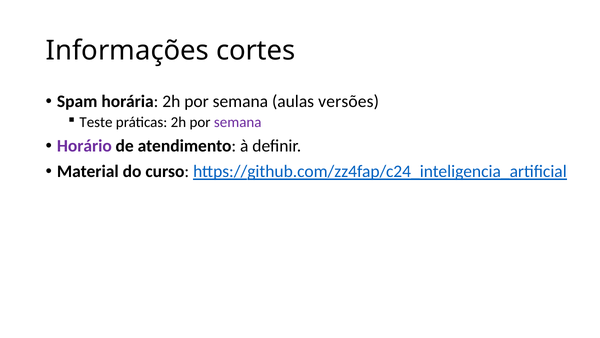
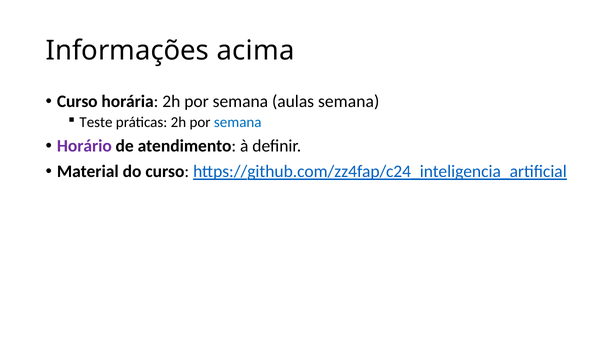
cortes: cortes -> acima (256, 50)
Spam: Spam -> Curso (77, 101)
aulas versões: versões -> semana (349, 101)
semana colour: purple -> blue (238, 122)
